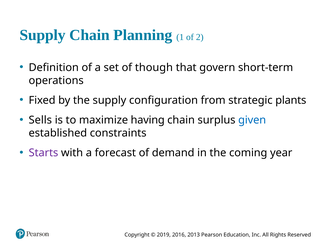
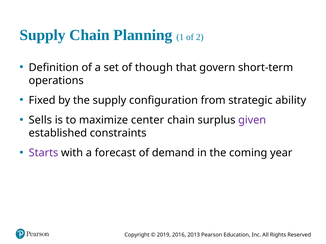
plants: plants -> ability (291, 100)
having: having -> center (148, 120)
given colour: blue -> purple (252, 120)
